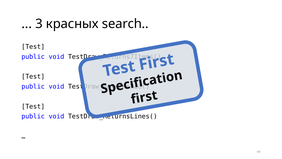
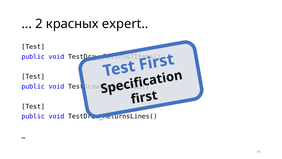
3: 3 -> 2 (39, 24)
search: search -> expert (125, 24)
